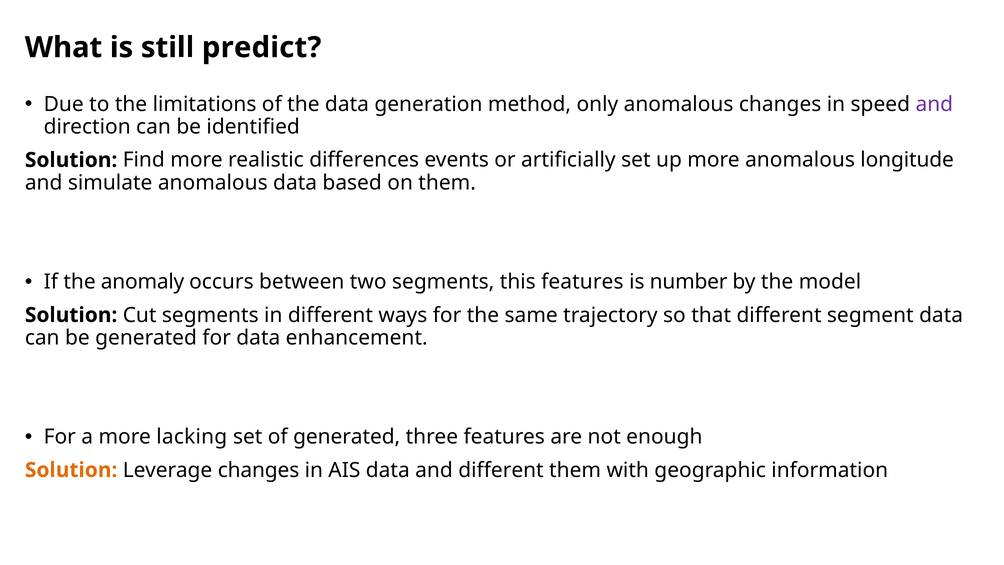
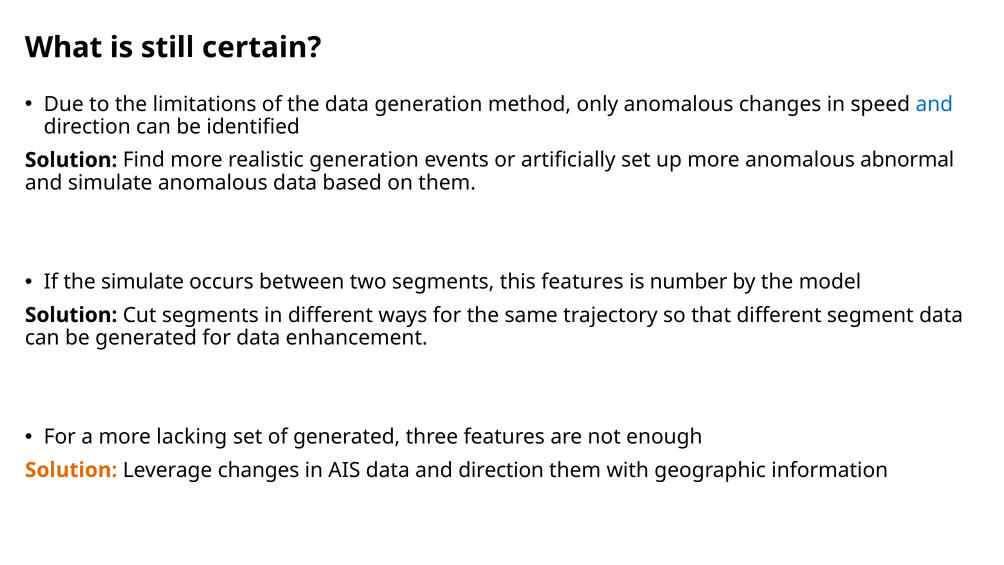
predict: predict -> certain (262, 47)
and colour: purple -> blue (934, 104)
realistic differences: differences -> generation (364, 160)
longitude: longitude -> abnormal (907, 160)
the anomaly: anomaly -> simulate (143, 282)
data and different: different -> direction (501, 470)
